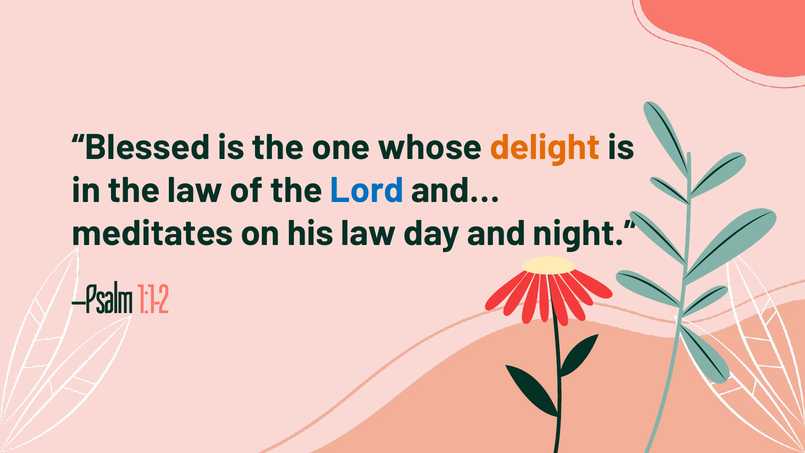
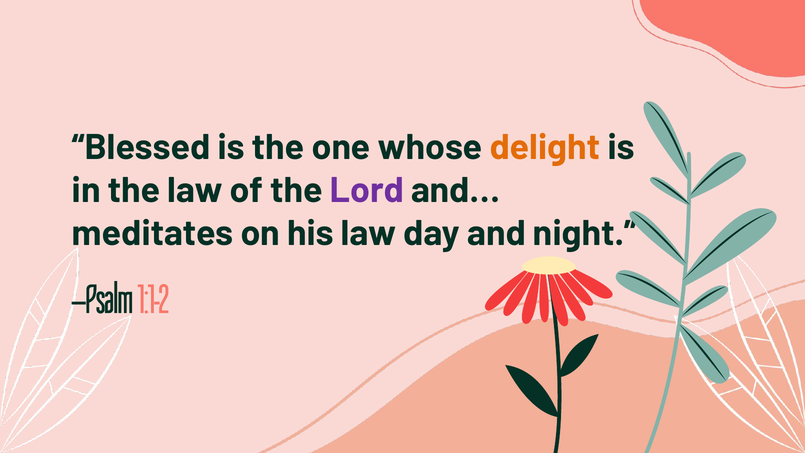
Lord colour: blue -> purple (367, 190)
